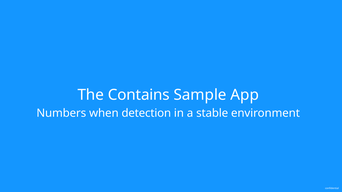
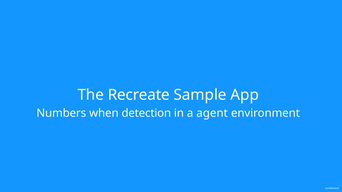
Contains: Contains -> Recreate (139, 95)
stable: stable -> agent (212, 113)
